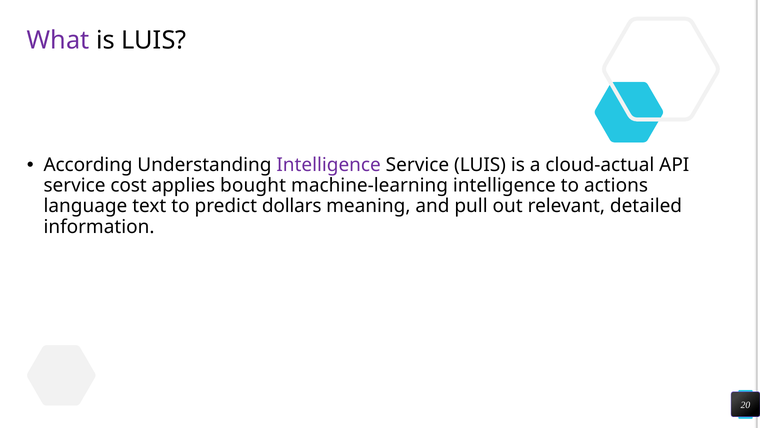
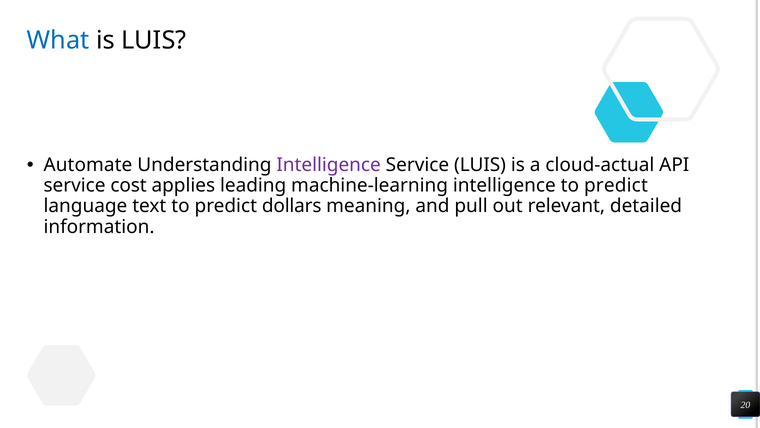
What colour: purple -> blue (58, 40)
According: According -> Automate (88, 165)
bought: bought -> leading (253, 185)
intelligence to actions: actions -> predict (616, 185)
